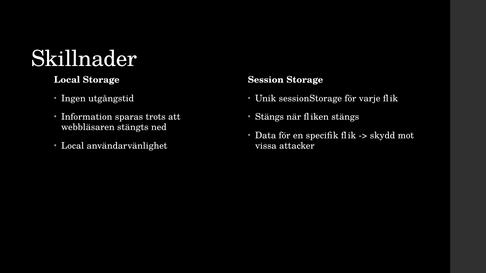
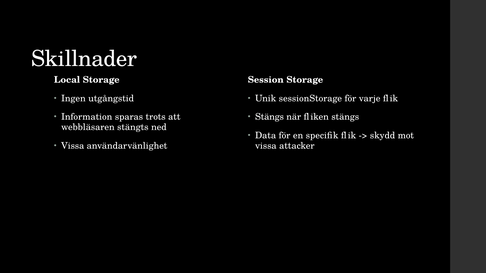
Local: Local -> Vissa (73, 146)
